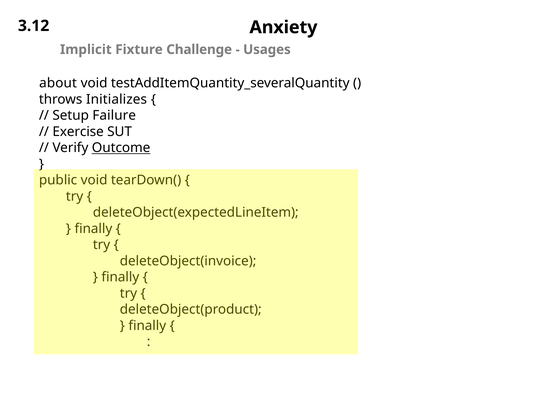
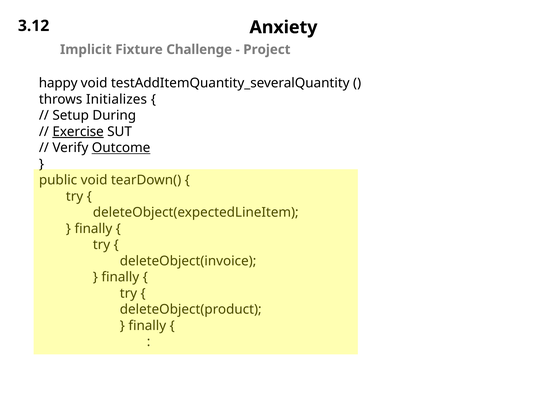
Usages: Usages -> Project (267, 50)
about: about -> happy (58, 83)
Failure: Failure -> During (114, 116)
Exercise underline: none -> present (78, 132)
